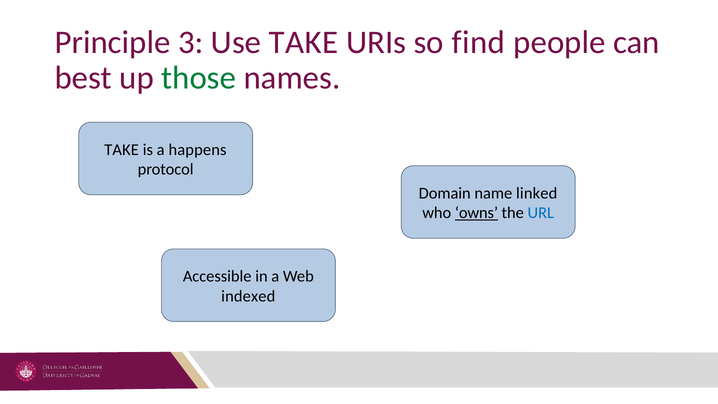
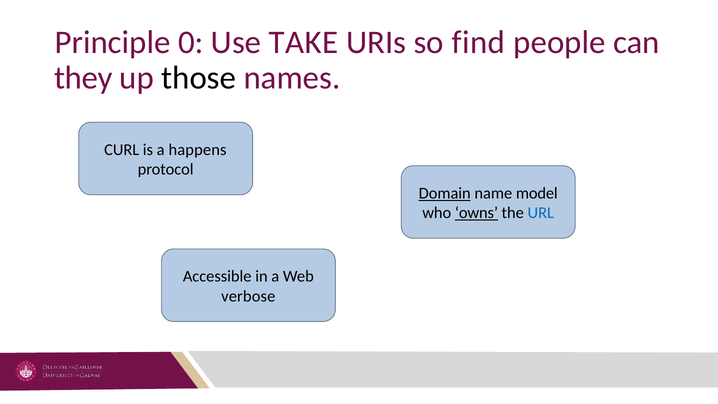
3: 3 -> 0 (191, 43)
best: best -> they (83, 78)
those colour: green -> black (199, 78)
TAKE: TAKE -> CURL (122, 150)
Domain underline: none -> present (445, 193)
linked: linked -> model (537, 193)
indexed: indexed -> verbose (248, 296)
